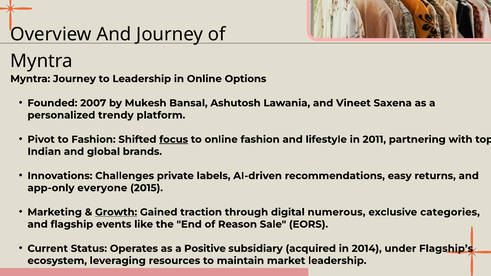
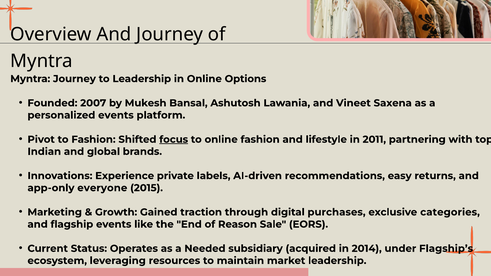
personalized trendy: trendy -> events (116, 115)
Challenges: Challenges -> Experience (125, 176)
Growth underline: present -> none (116, 212)
numerous: numerous -> purchases (336, 212)
Positive: Positive -> Needed (205, 249)
